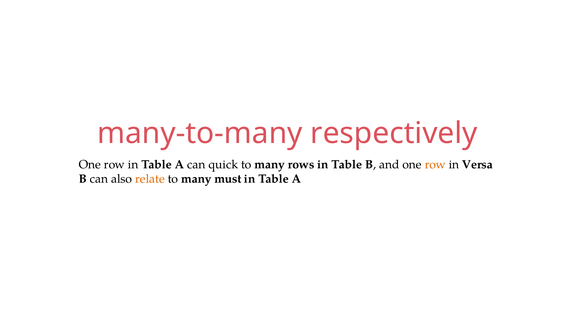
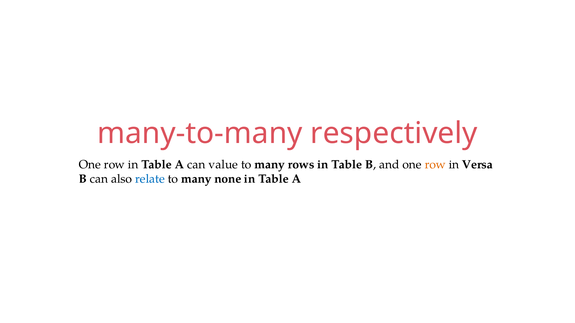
quick: quick -> value (223, 165)
relate colour: orange -> blue (150, 179)
must: must -> none (228, 179)
